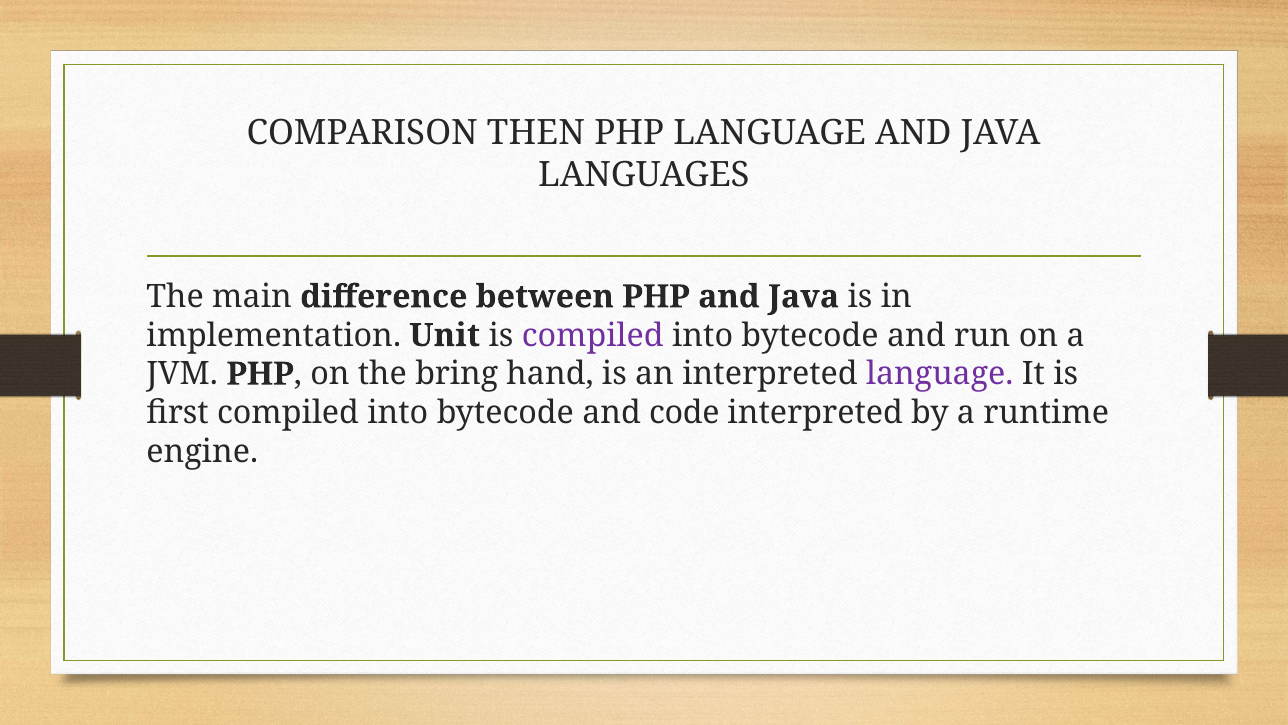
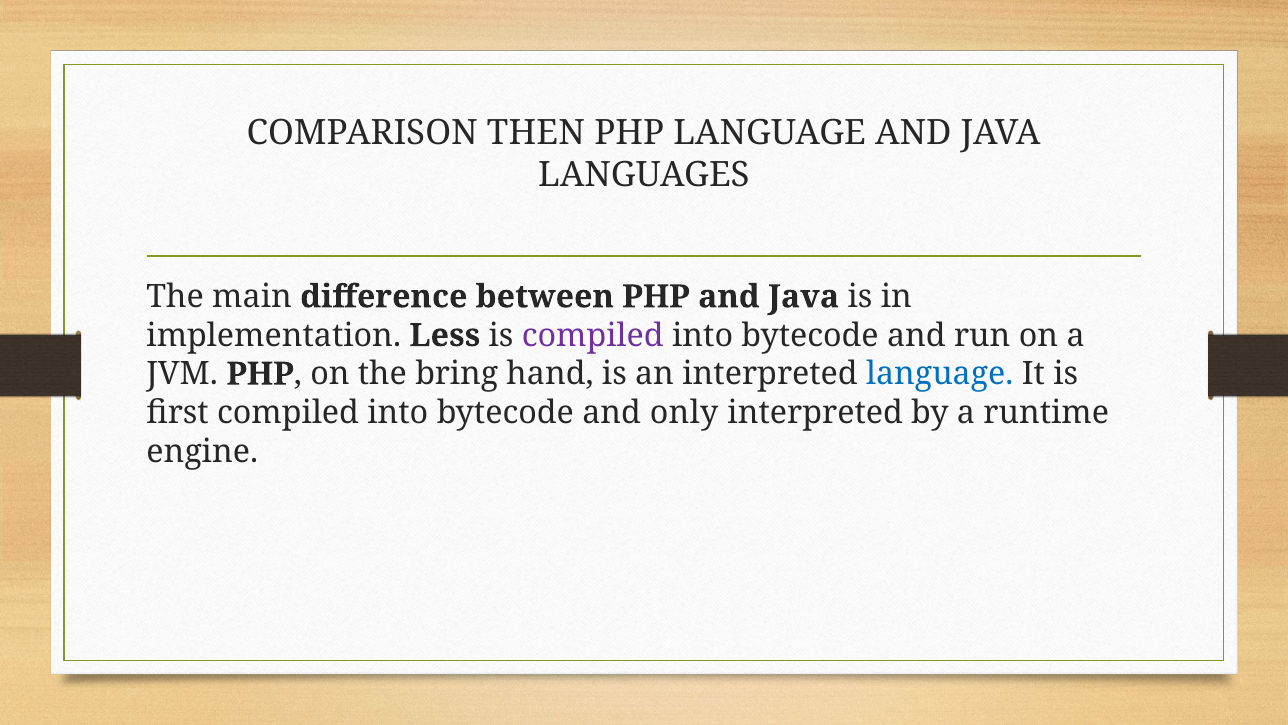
Unit: Unit -> Less (445, 335)
language colour: purple -> blue (940, 374)
code: code -> only (684, 412)
